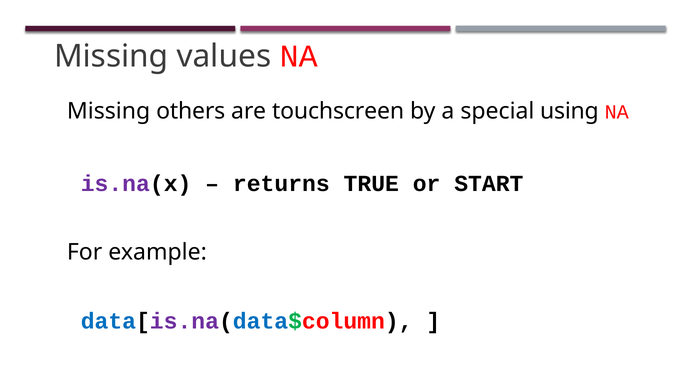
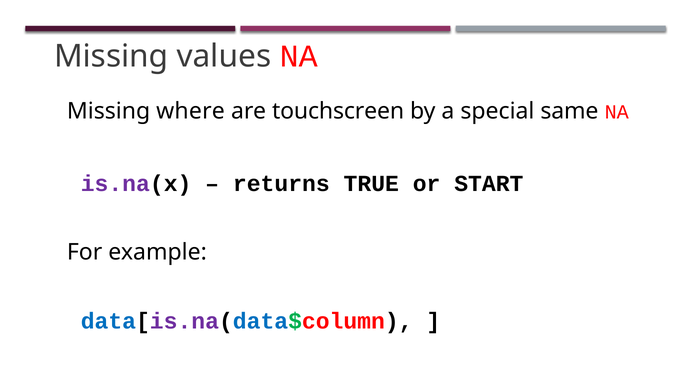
others: others -> where (191, 111)
using: using -> same (569, 111)
